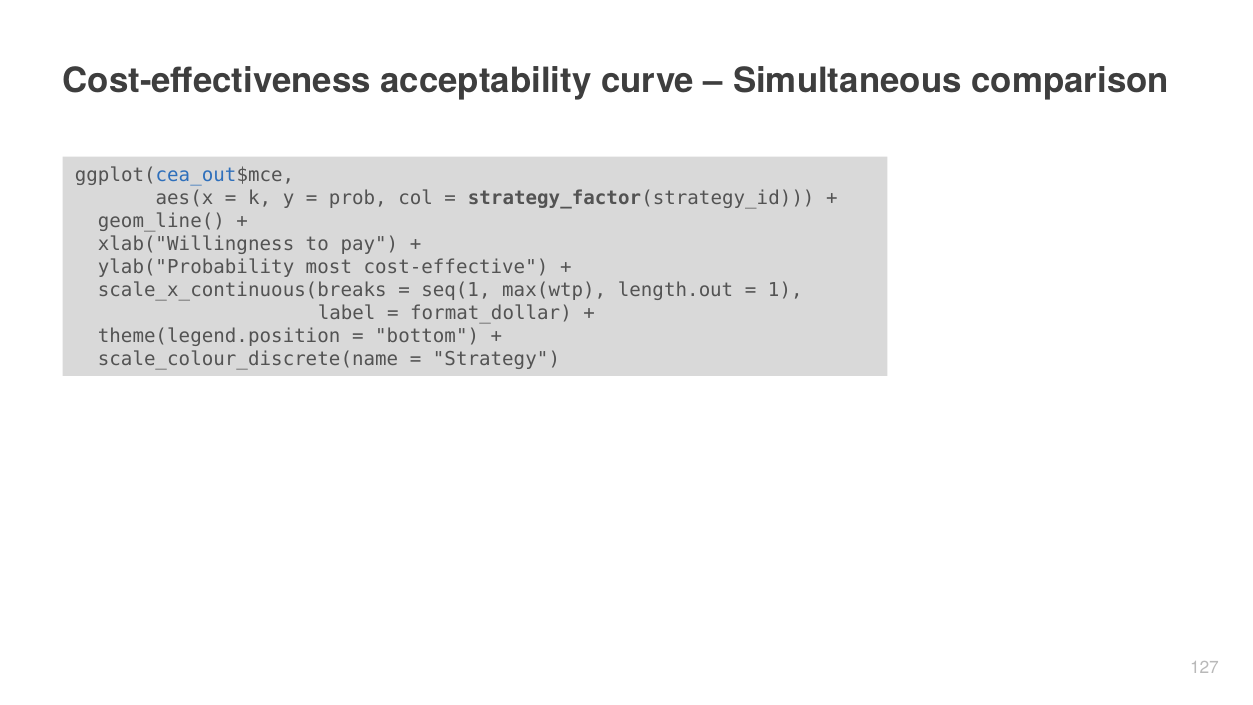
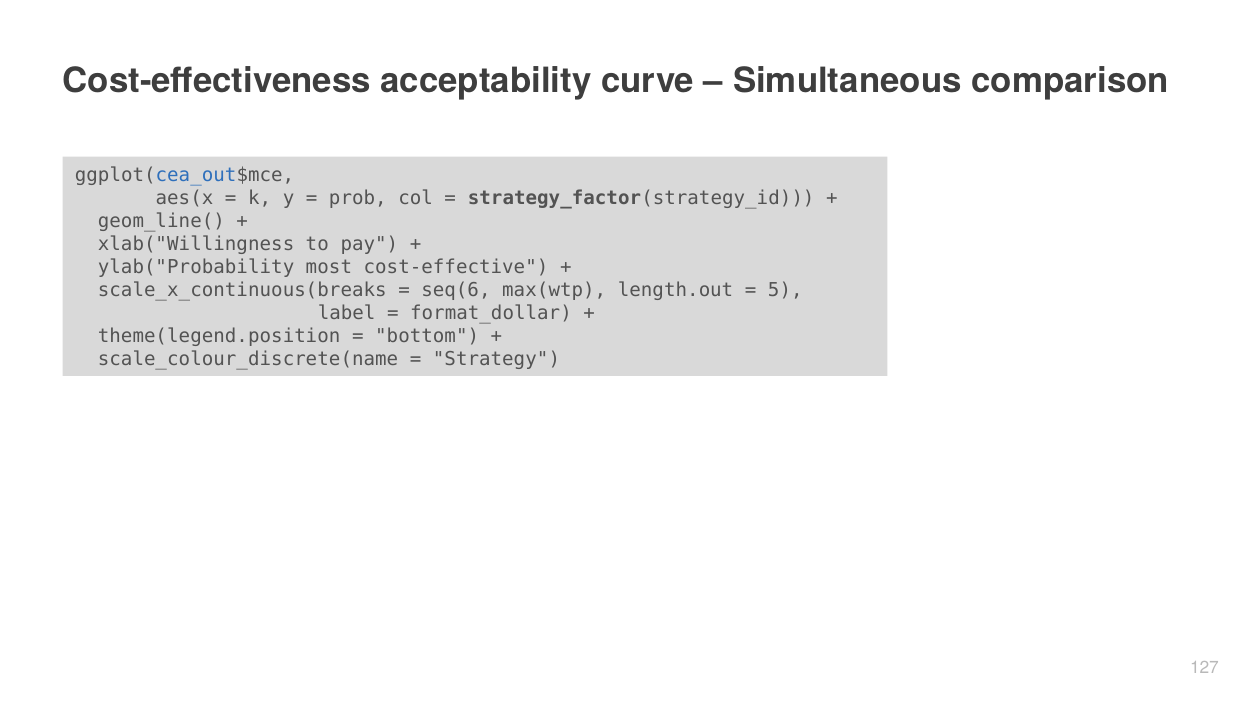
seq(1: seq(1 -> seq(6 (456, 291)
1: 1 -> 5 (785, 291)
